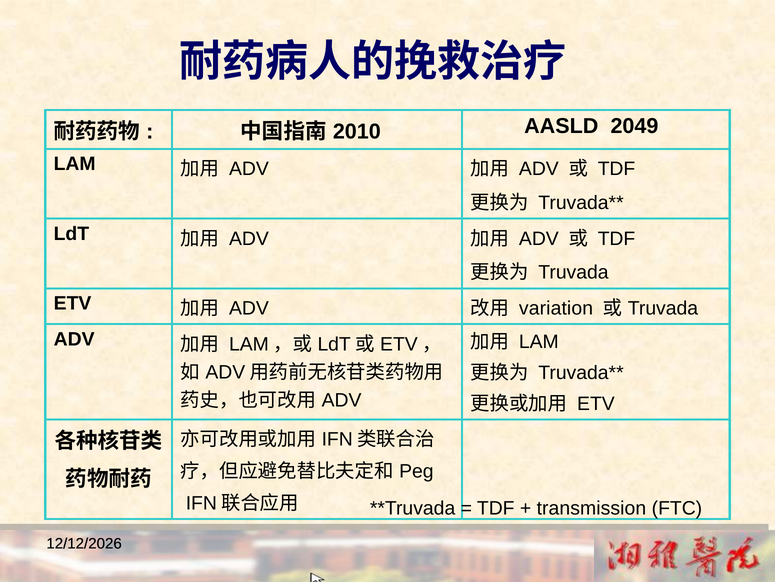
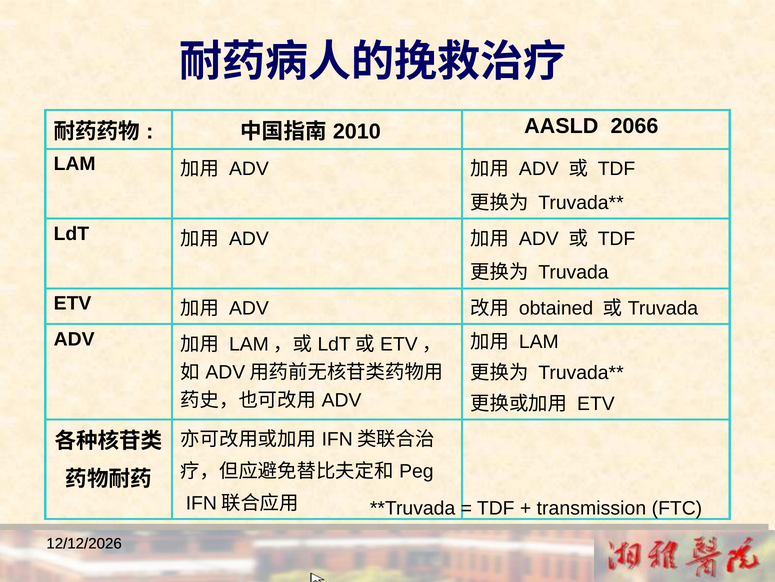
2049: 2049 -> 2066 (634, 126)
variation: variation -> obtained (556, 308)
